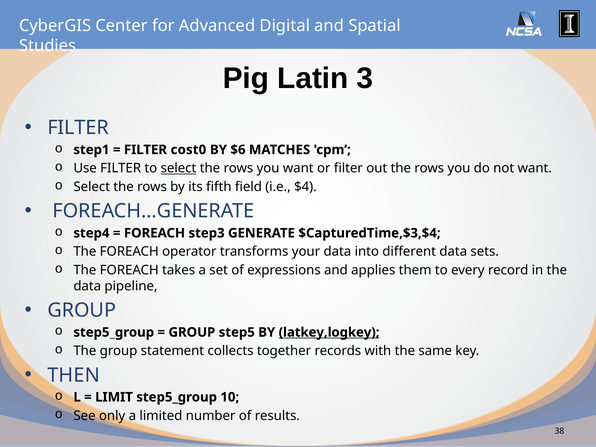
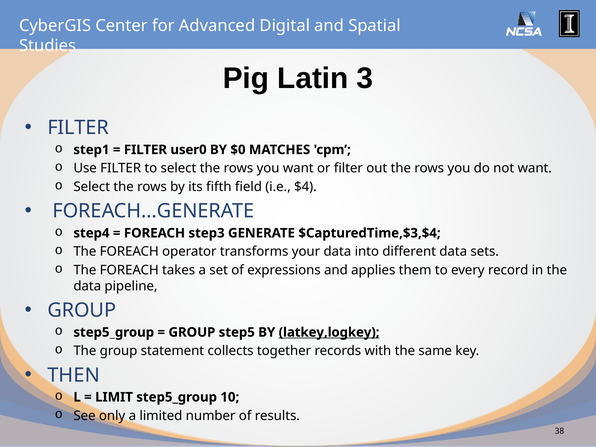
cost0: cost0 -> user0 (189, 150)
$6: $6 -> $0 (238, 150)
select underline: present -> none (178, 168)
